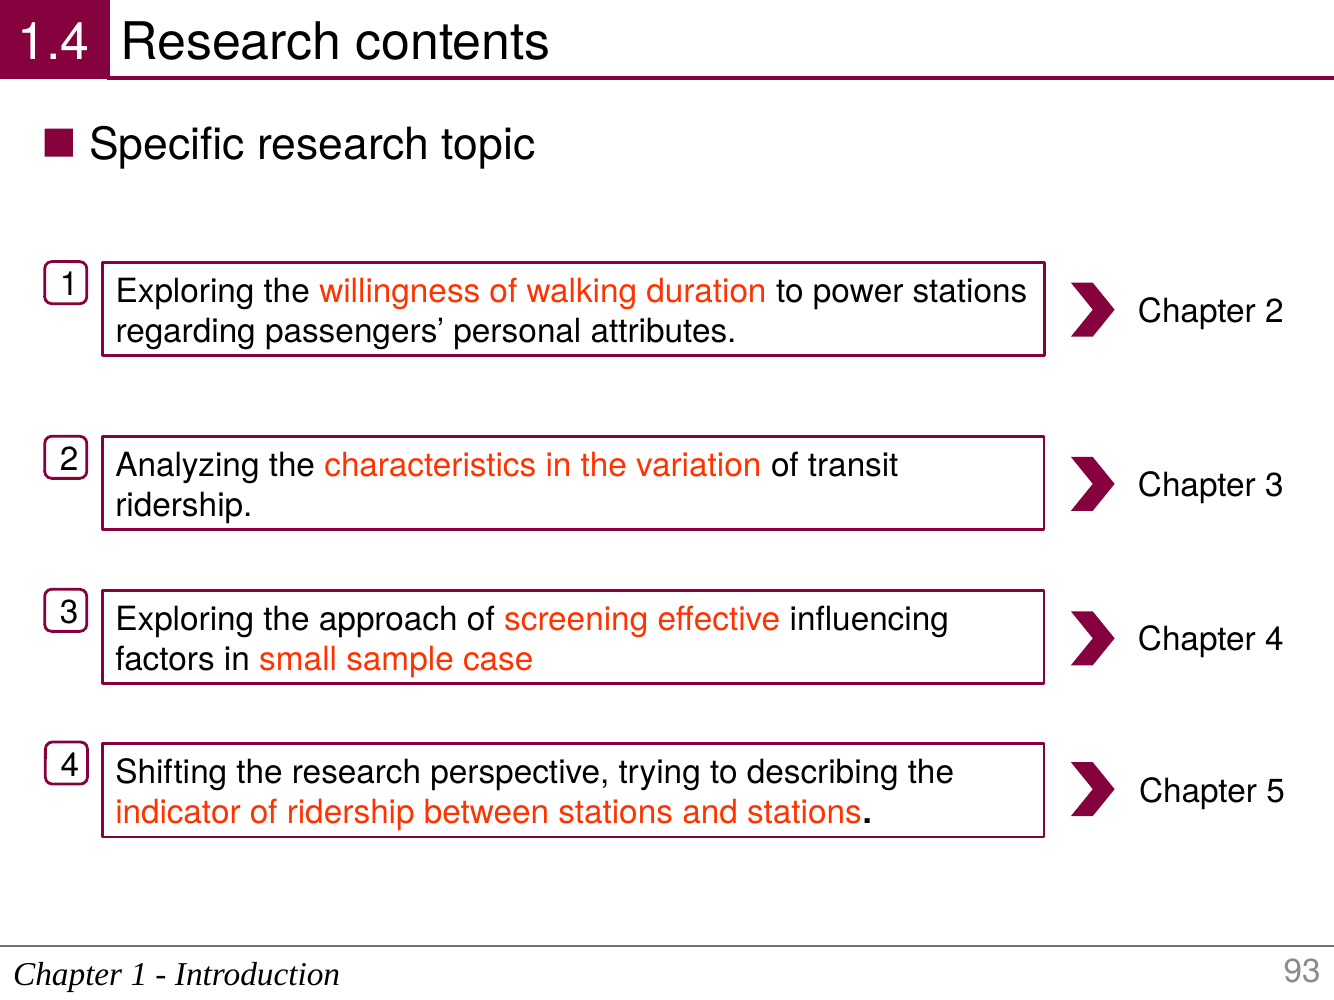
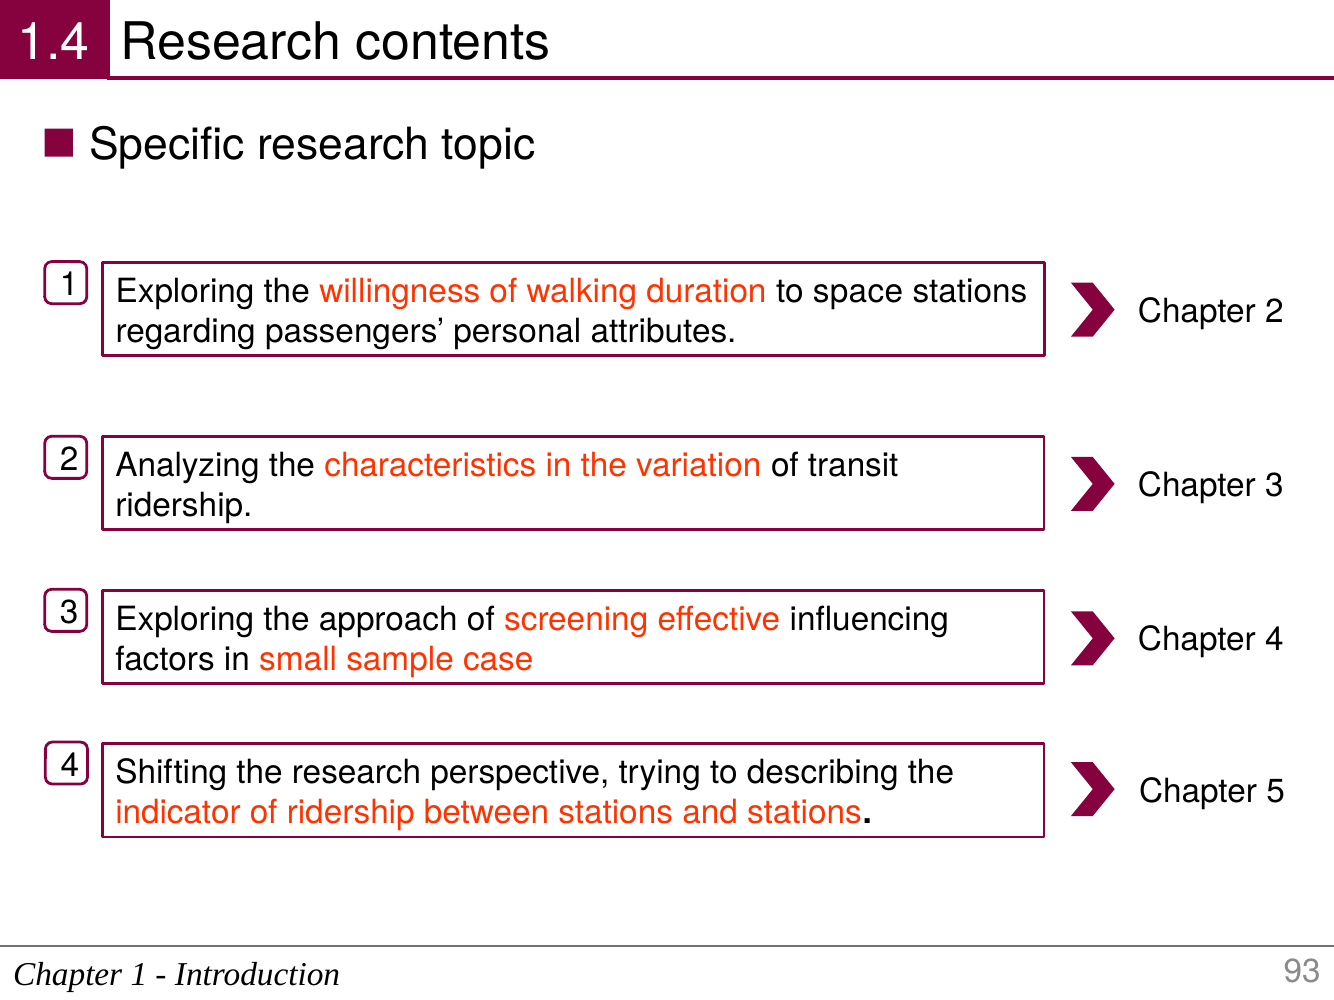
power: power -> space (858, 292)
